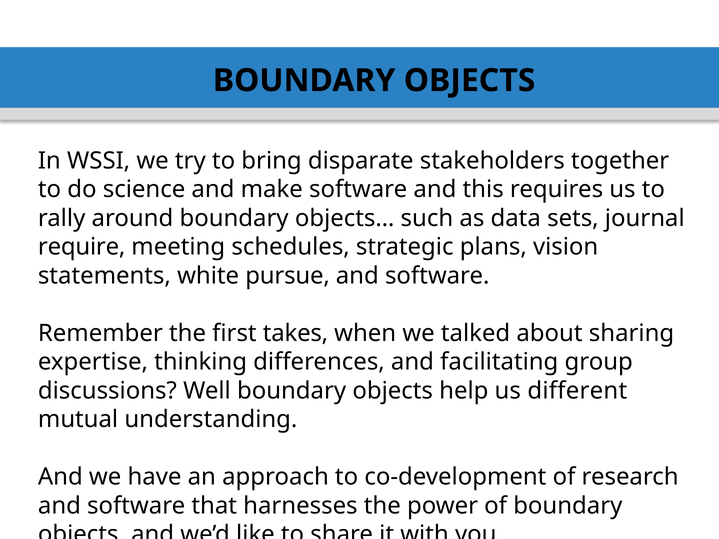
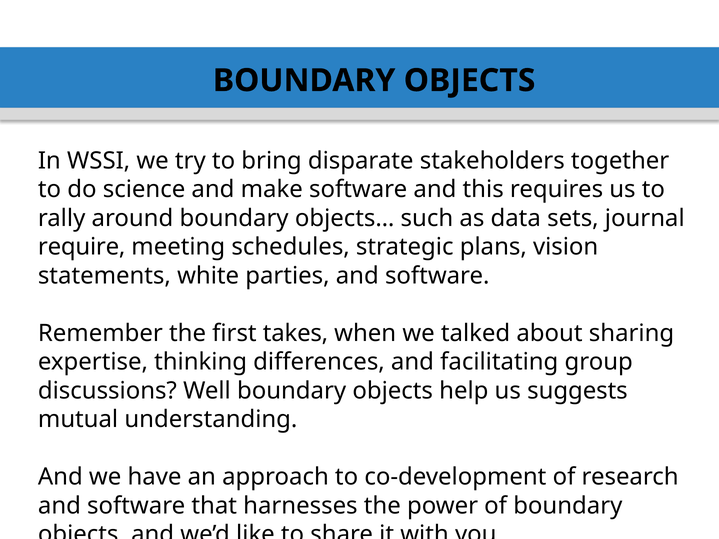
pursue: pursue -> parties (287, 276)
different: different -> suggests (577, 391)
